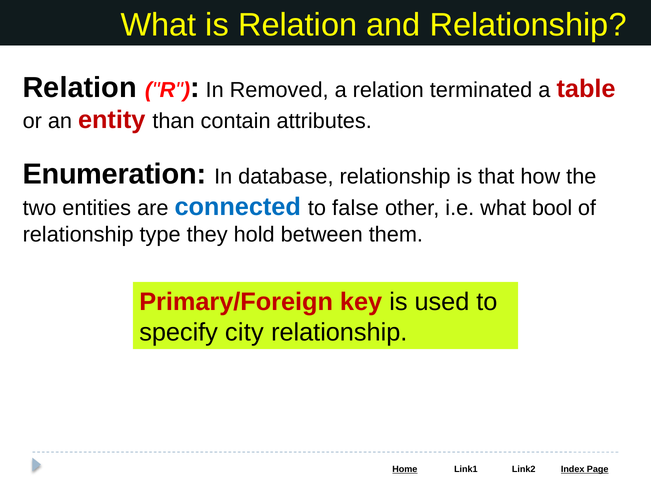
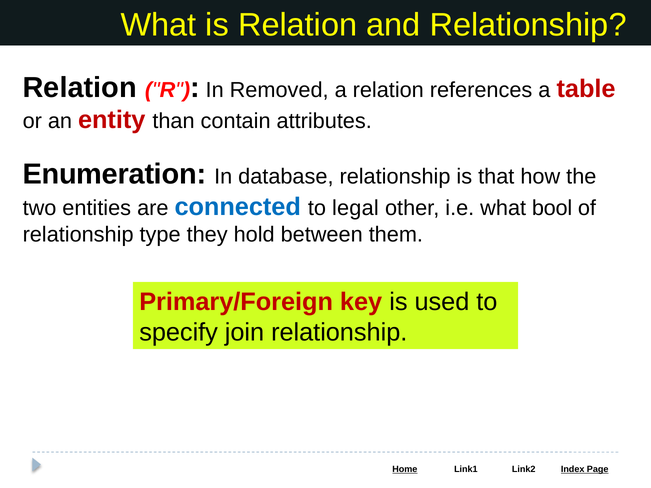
terminated: terminated -> references (481, 90)
false: false -> legal (355, 208)
city: city -> join (244, 333)
